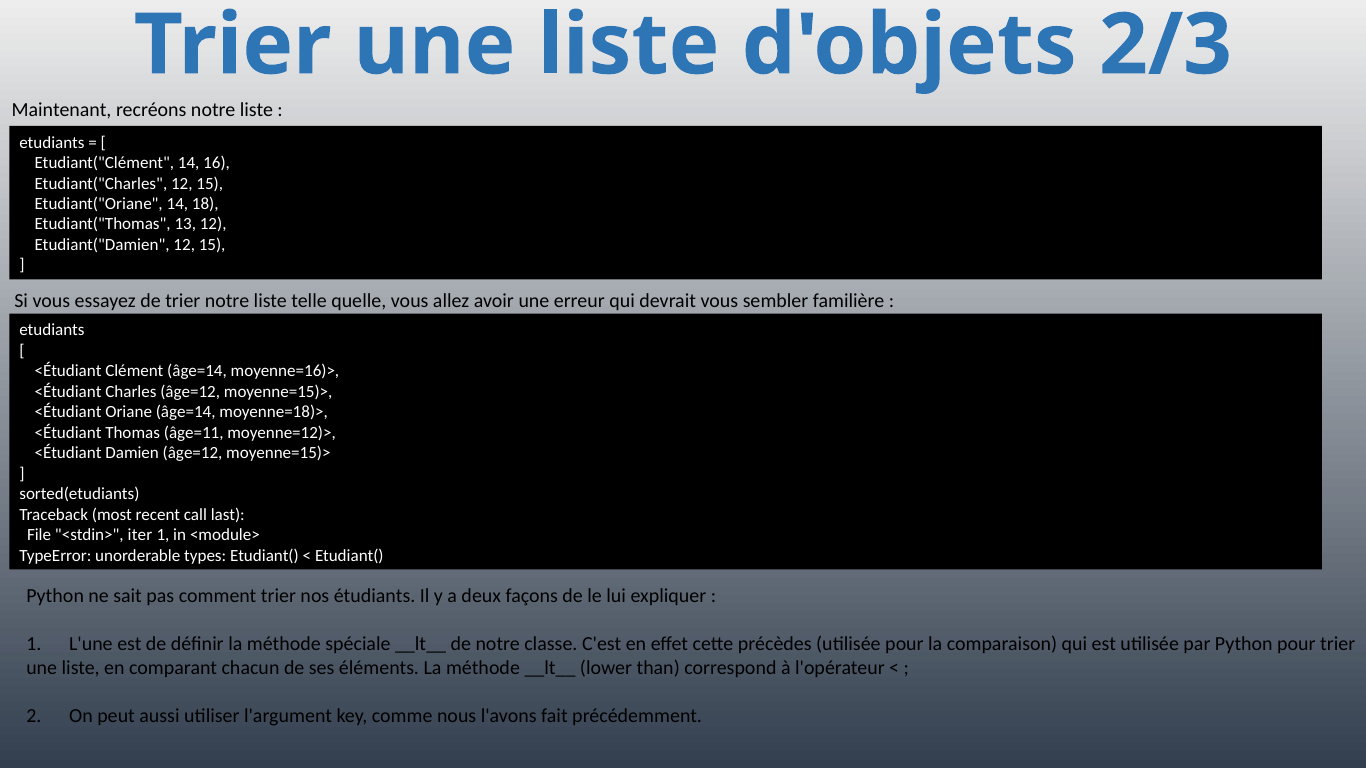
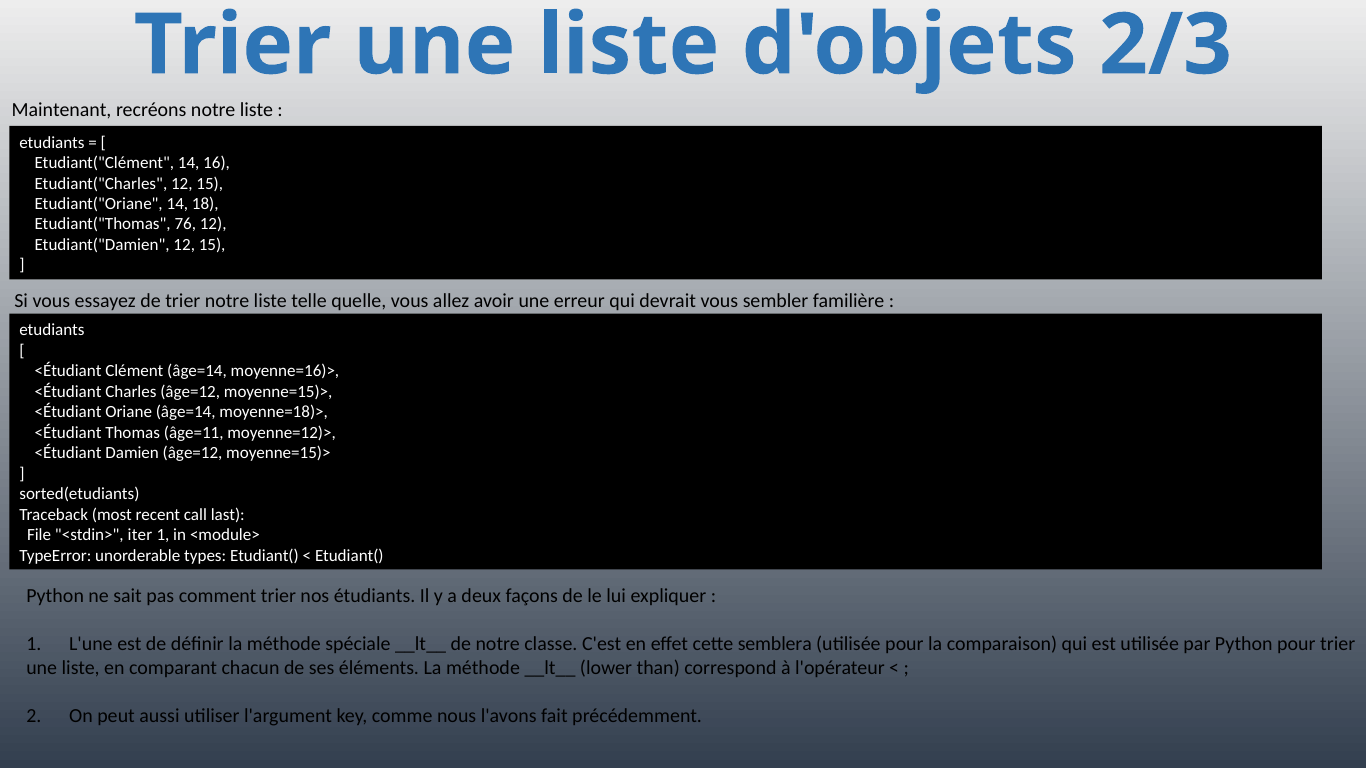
13: 13 -> 76 (185, 224)
précèdes: précèdes -> semblera (775, 644)
